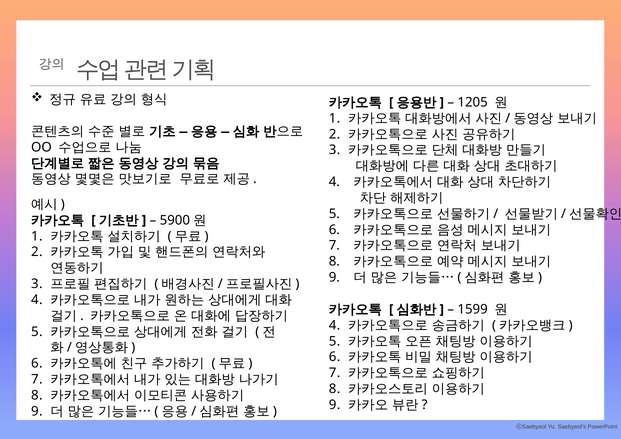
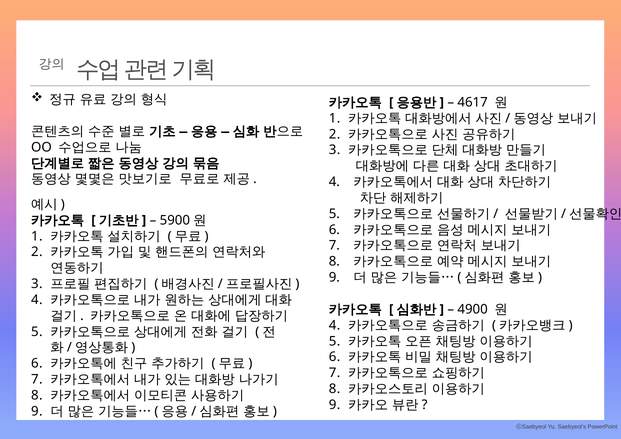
1205: 1205 -> 4617 (473, 102)
1599: 1599 -> 4900 (473, 310)
